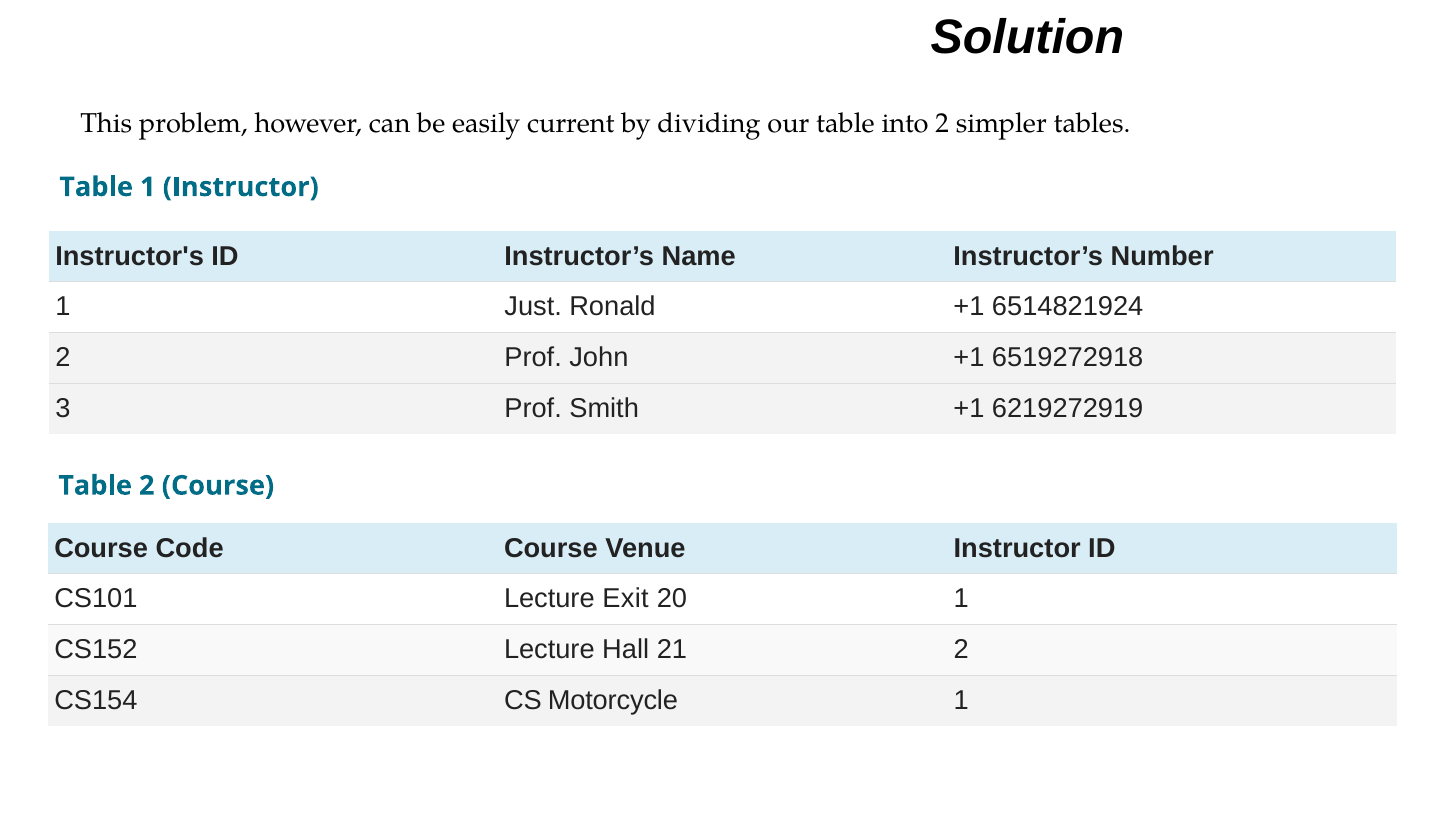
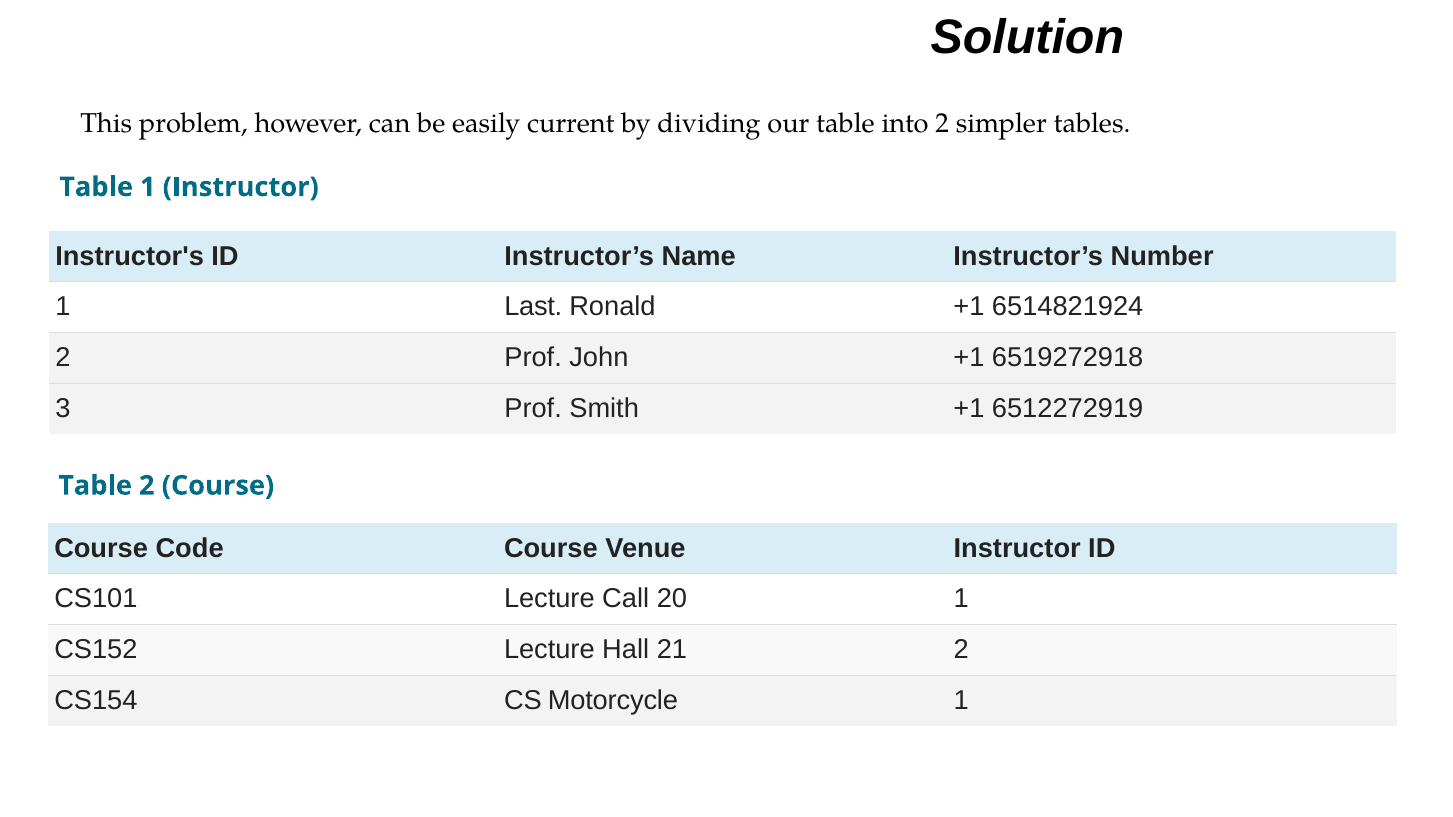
Just: Just -> Last (533, 307)
6219272919: 6219272919 -> 6512272919 (1068, 408)
Exit: Exit -> Call (626, 599)
